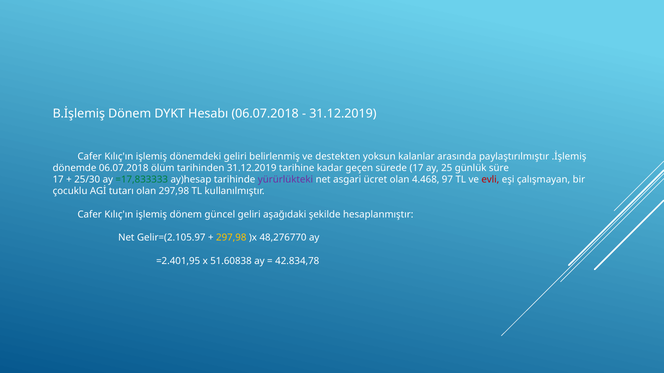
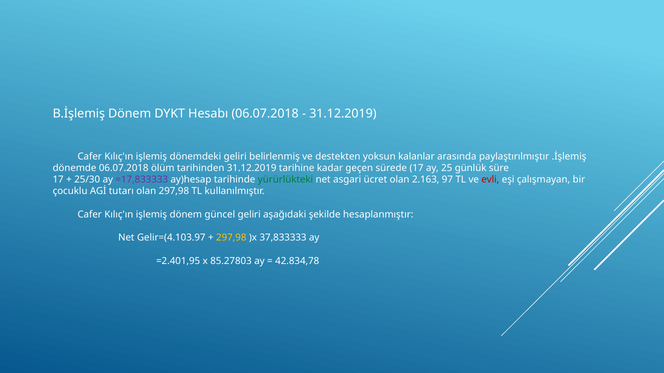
=17,833333 colour: green -> purple (142, 180)
yürürlükteki colour: purple -> green (285, 180)
4.468: 4.468 -> 2.163 (426, 180)
Gelir=(2.105.97: Gelir=(2.105.97 -> Gelir=(4.103.97 (171, 238)
48,276770: 48,276770 -> 37,833333 (283, 238)
51.60838: 51.60838 -> 85.27803 (231, 261)
